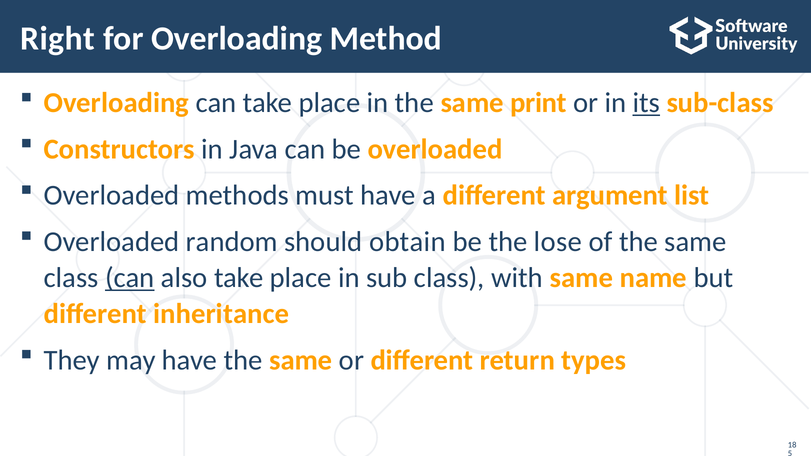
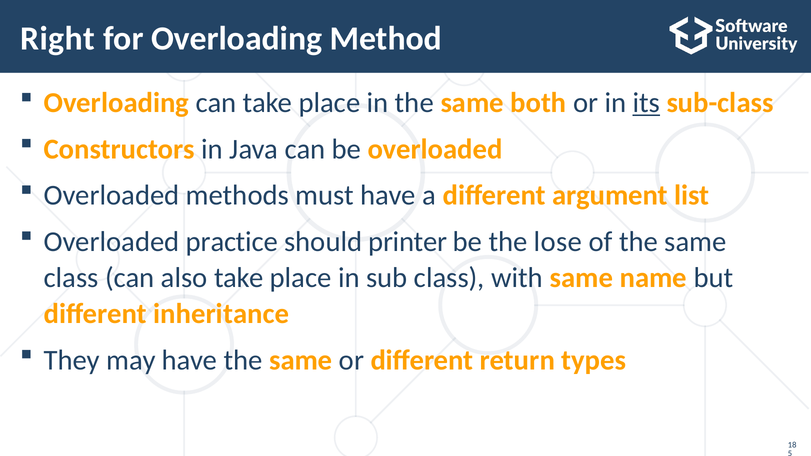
print: print -> both (538, 103)
random: random -> practice (232, 242)
obtain: obtain -> printer (408, 242)
can underline: present -> none (130, 278)
